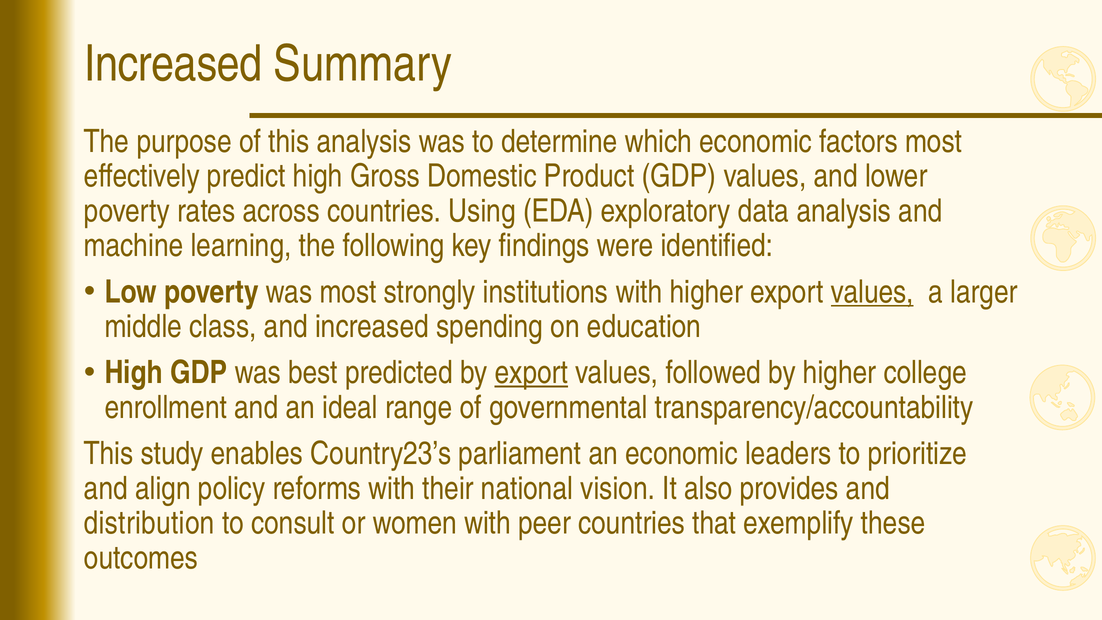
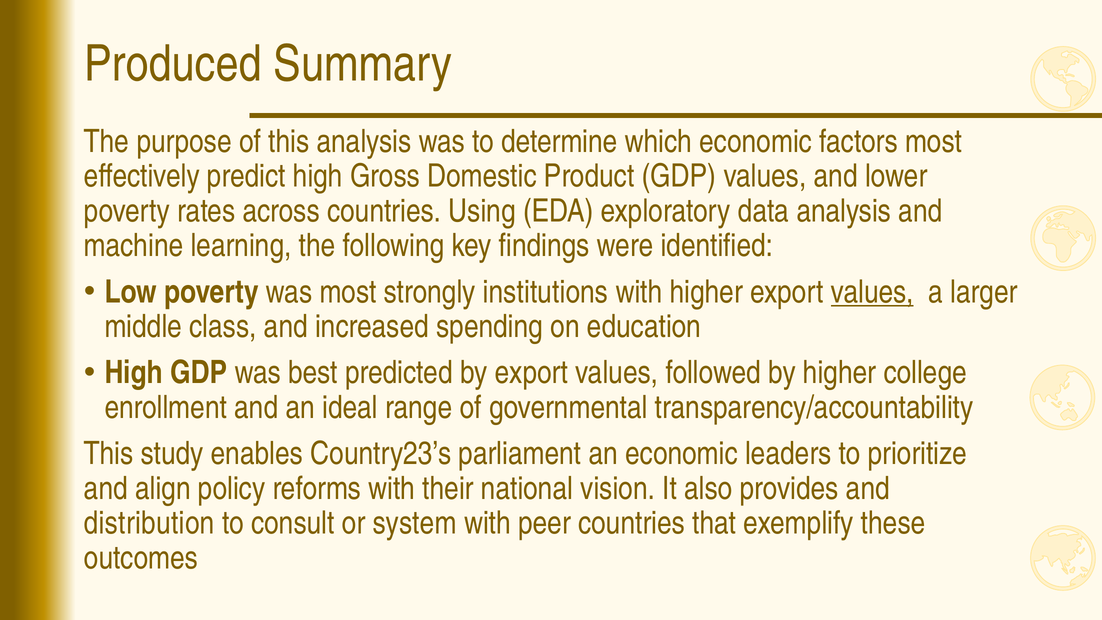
Increased: Increased -> Produced (173, 64)
export underline: present -> none (531, 373)
women: women -> system (415, 523)
